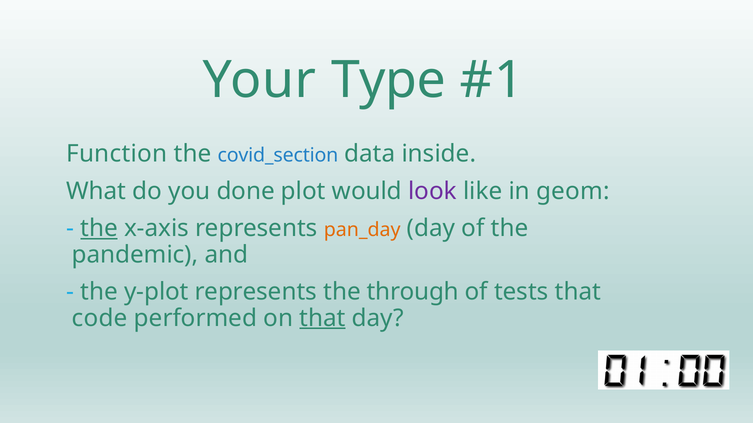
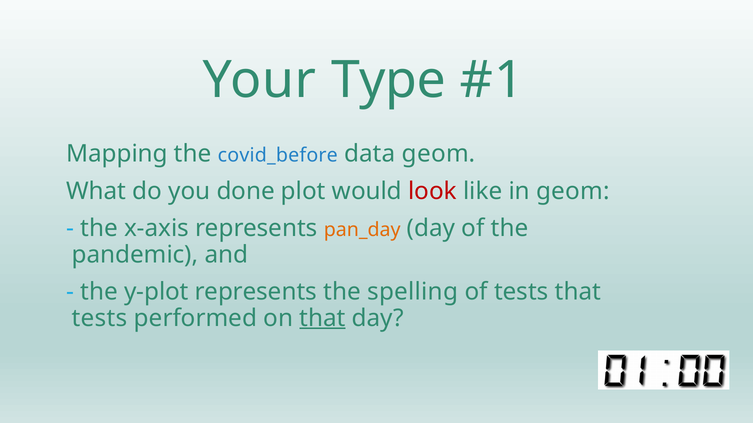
Function: Function -> Mapping (117, 154)
covid_section: covid_section -> covid_before (278, 156)
data inside: inside -> geom (439, 154)
look colour: purple -> red (433, 191)
the underline: present -> none (99, 229)
through: through -> spelling (413, 292)
code: code -> tests (100, 318)
